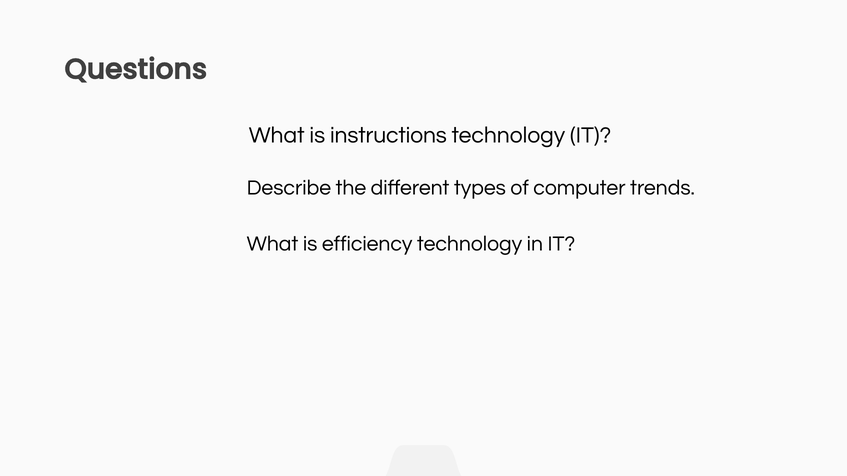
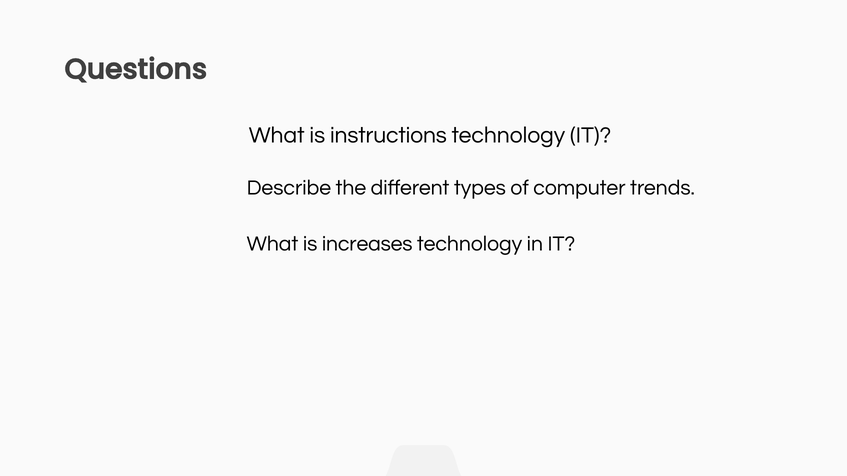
efficiency: efficiency -> increases (367, 244)
